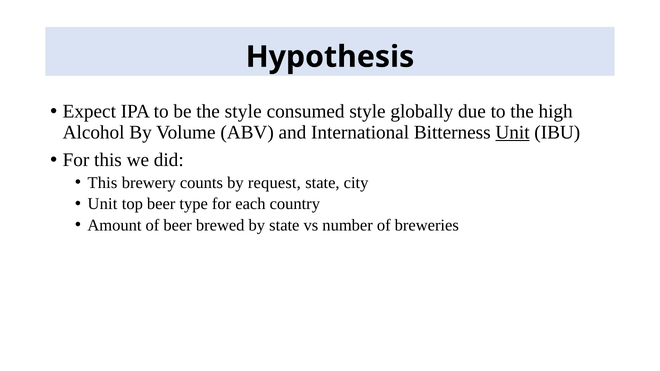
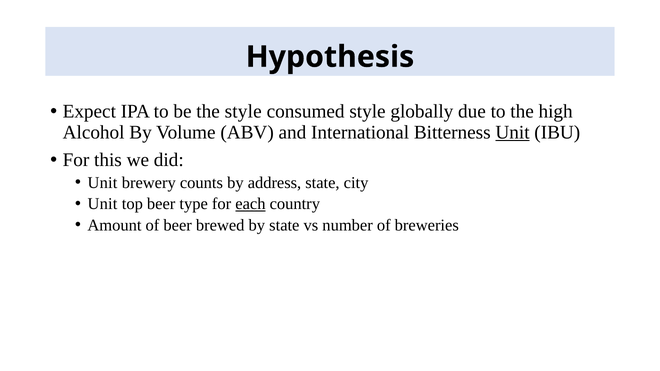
This: This -> Unit (102, 183)
request: request -> address (274, 183)
each underline: none -> present (250, 204)
